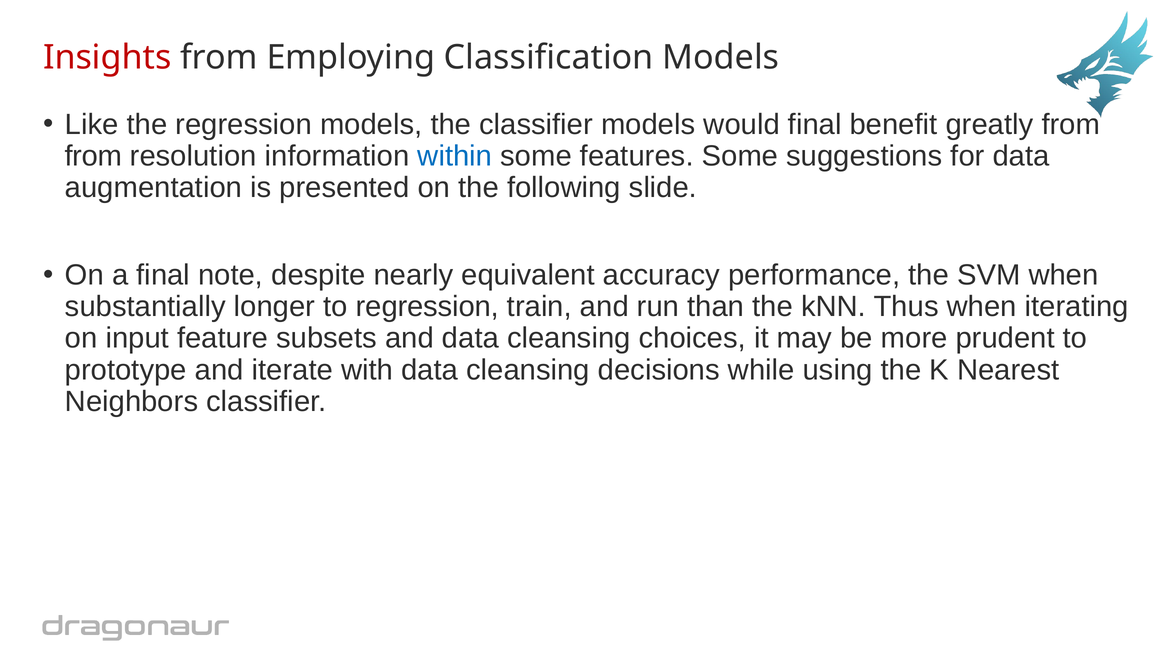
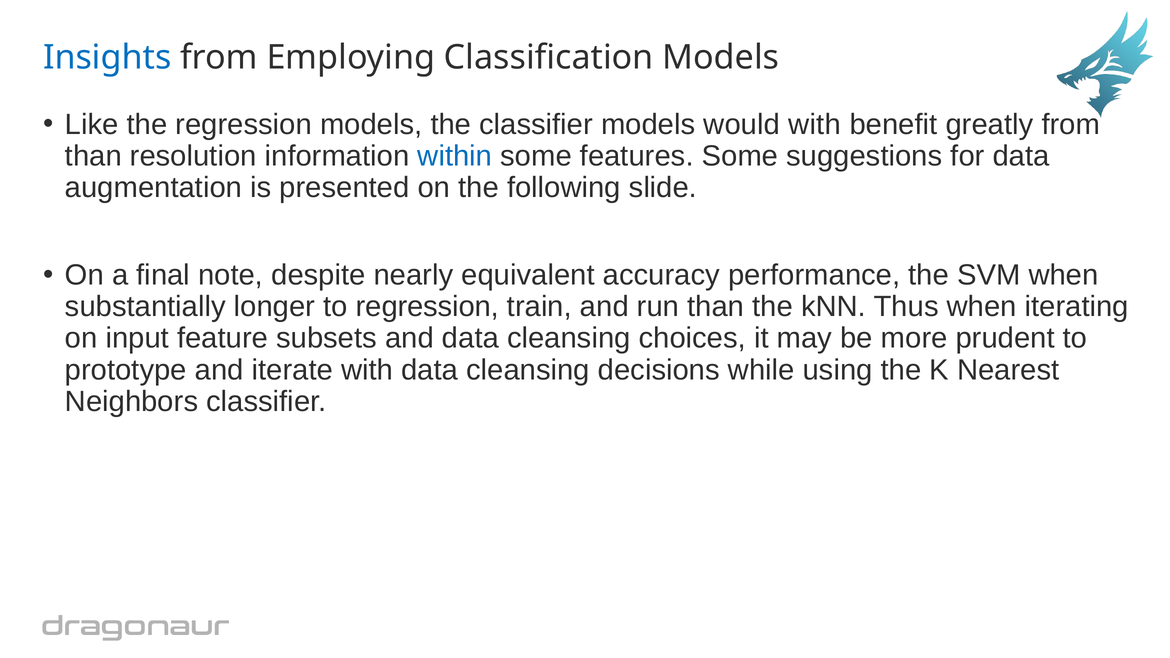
Insights colour: red -> blue (107, 58)
would final: final -> with (815, 125)
from: from -> than (93, 156)
